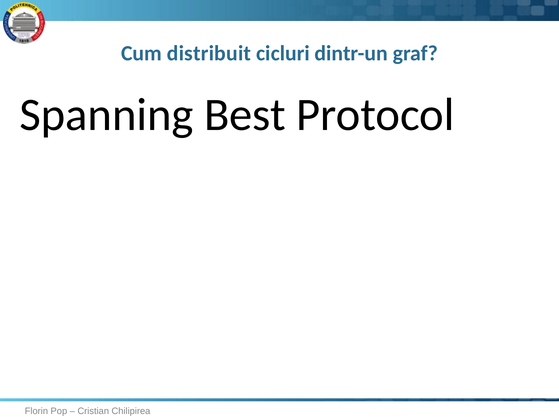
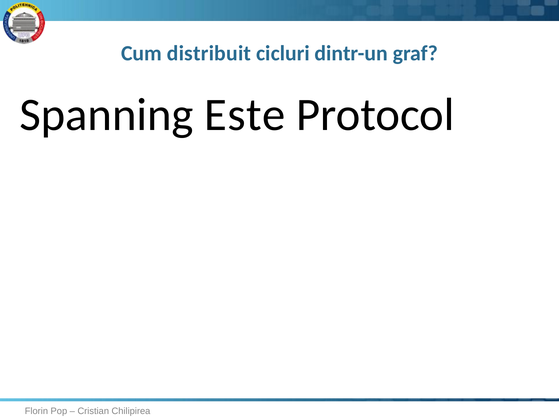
Best: Best -> Este (245, 115)
